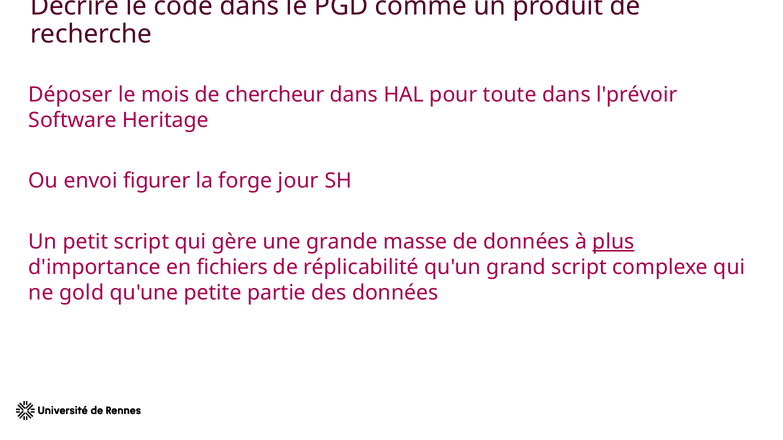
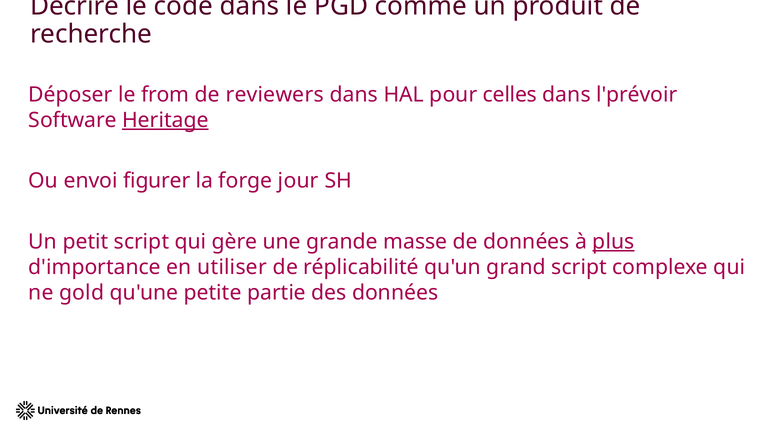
mois: mois -> from (165, 95)
chercheur: chercheur -> reviewers (275, 95)
toute: toute -> celles (510, 95)
Heritage underline: none -> present (165, 120)
fichiers: fichiers -> utiliser (232, 267)
